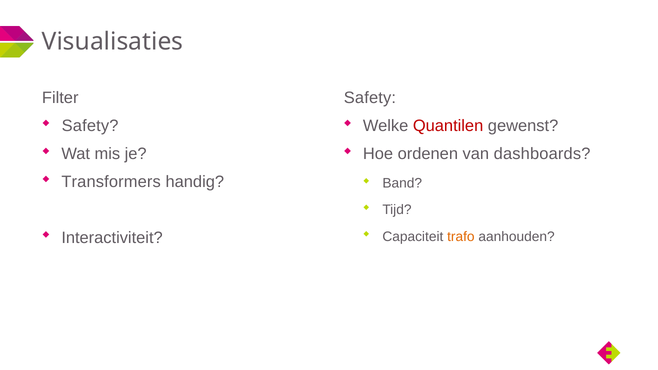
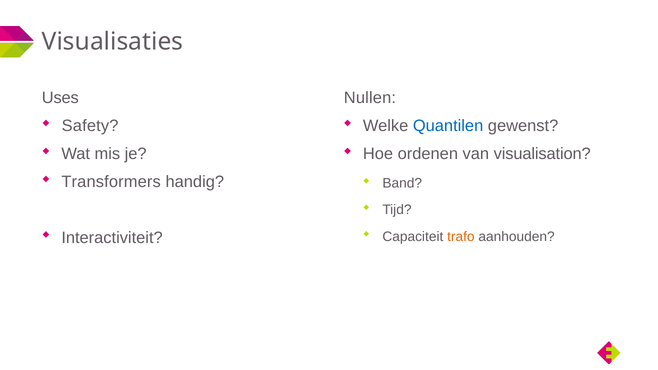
Filter: Filter -> Uses (60, 98)
Safety: Safety -> Nullen (370, 98)
Quantilen colour: red -> blue (448, 126)
dashboards: dashboards -> visualisation (542, 154)
